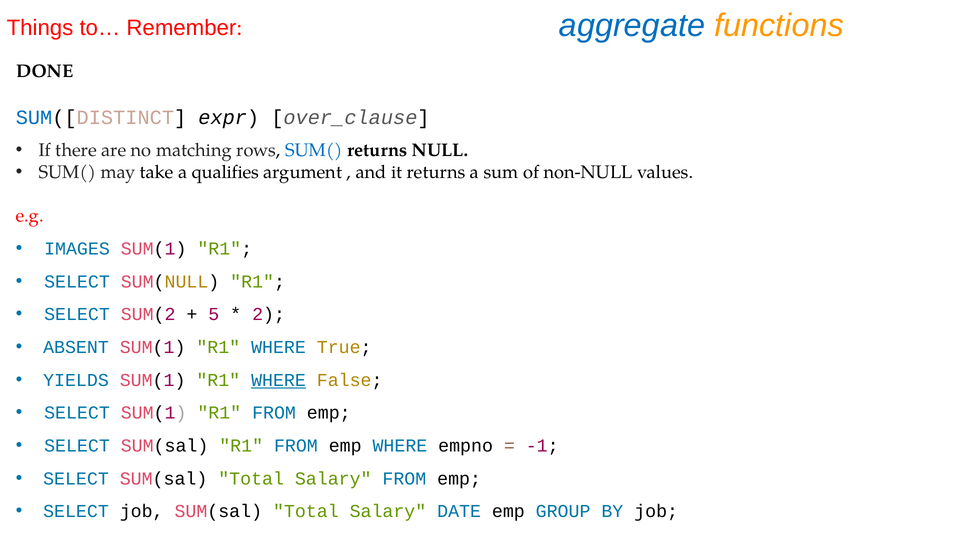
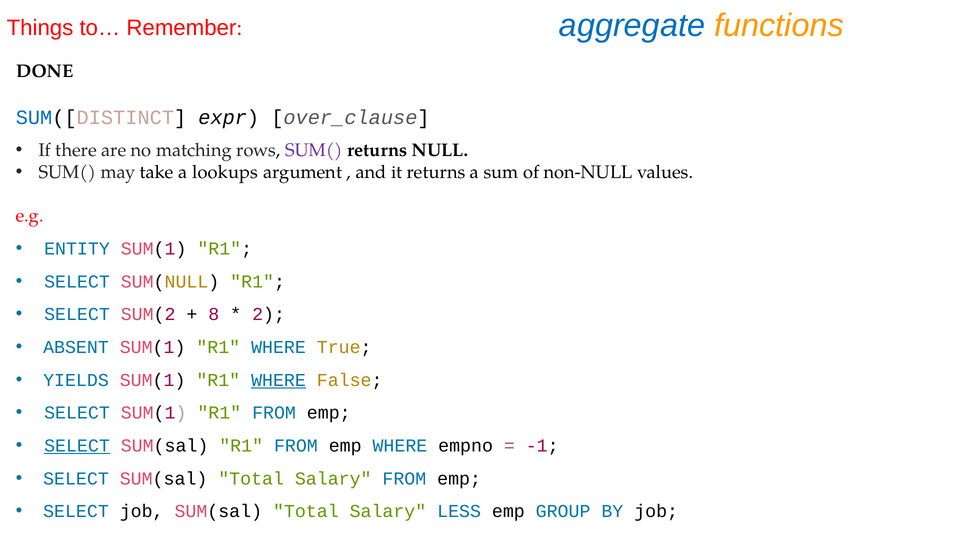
SUM( colour: blue -> purple (314, 150)
qualifies: qualifies -> lookups (225, 172)
IMAGES: IMAGES -> ENTITY (77, 249)
5: 5 -> 8 (214, 315)
SELECT underline: none -> present (77, 446)
DATE: DATE -> LESS (459, 512)
